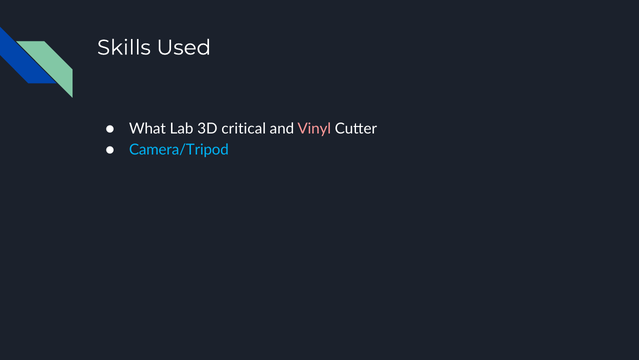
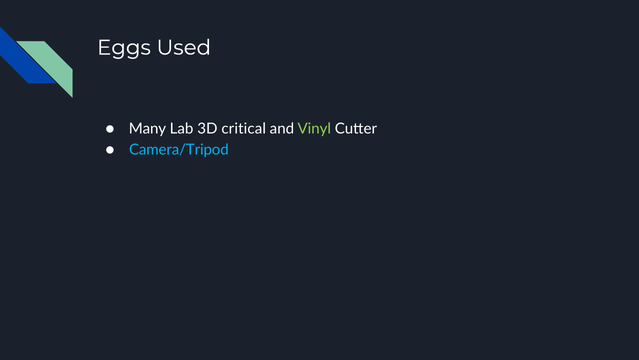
Skills: Skills -> Eggs (124, 48)
What: What -> Many (147, 129)
Vinyl colour: pink -> light green (314, 129)
